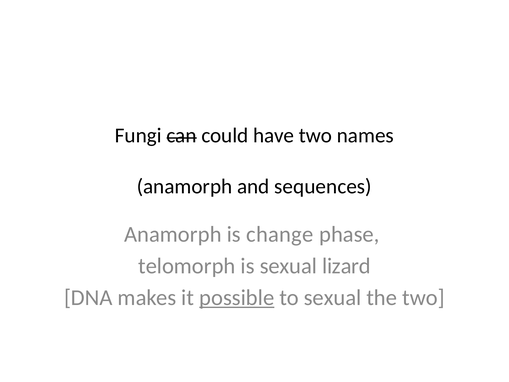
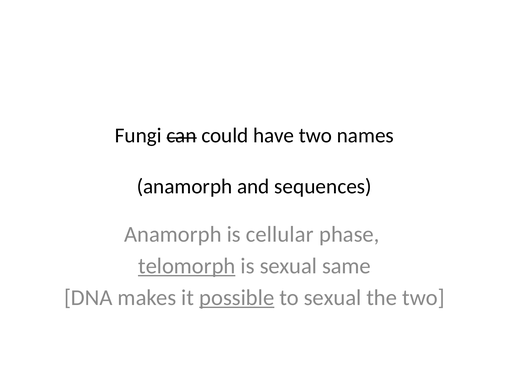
change: change -> cellular (280, 234)
telomorph underline: none -> present (187, 266)
lizard: lizard -> same (346, 266)
